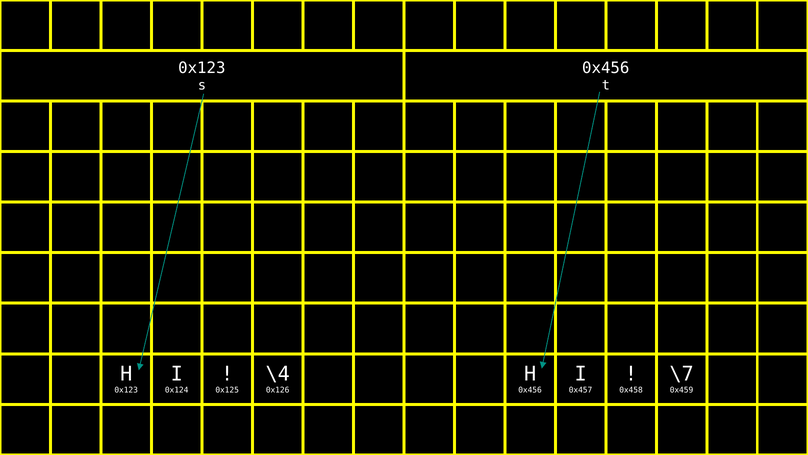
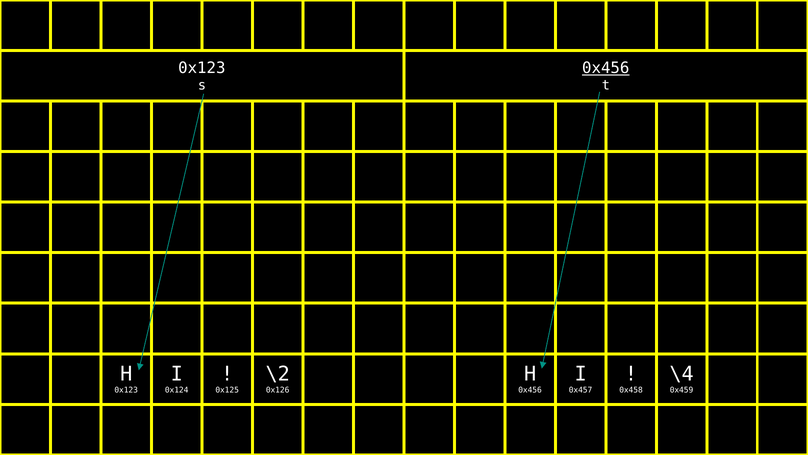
0x456 underline: none -> present (606, 68)
\4: \4 -> \2 (278, 373)
\7: \7 -> \4 (682, 373)
